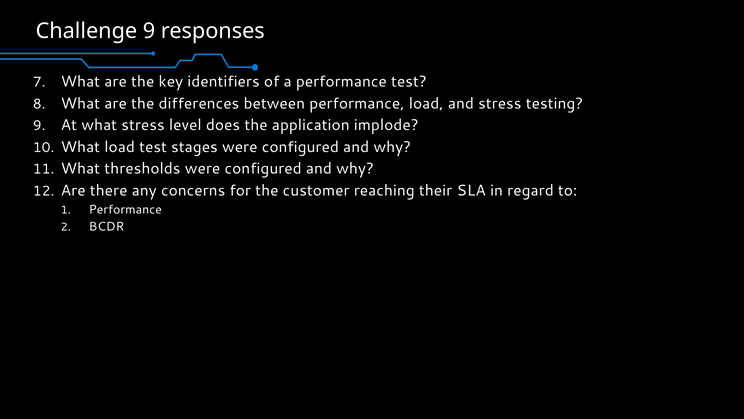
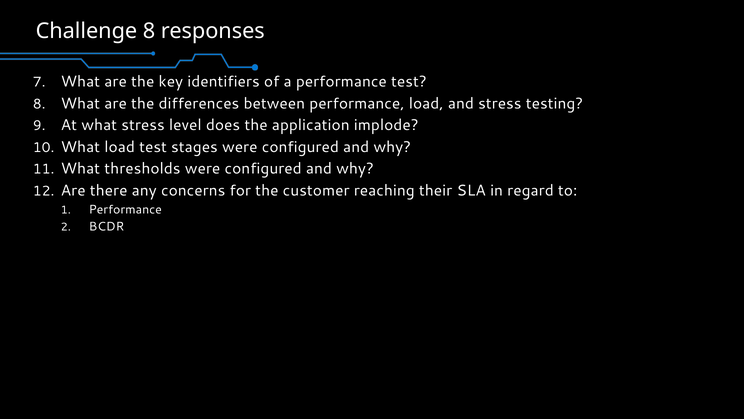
Challenge 9: 9 -> 8 (149, 31)
